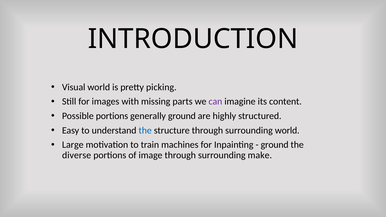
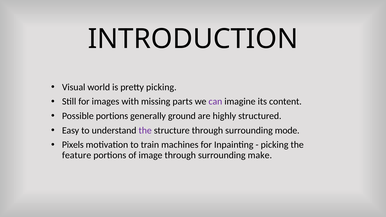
the colour: blue -> purple (145, 130)
surrounding world: world -> mode (287, 130)
Large: Large -> Pixels (73, 145)
ground: ground -> picking (275, 145)
diverse: diverse -> feature (77, 155)
